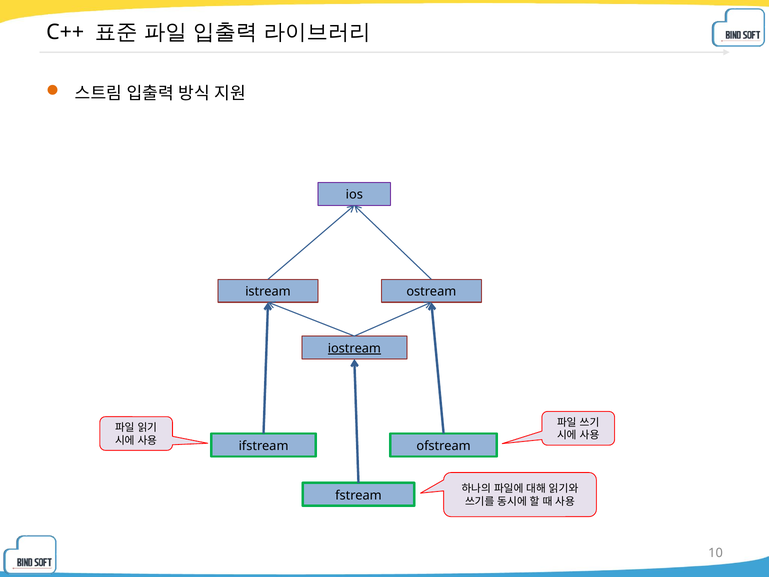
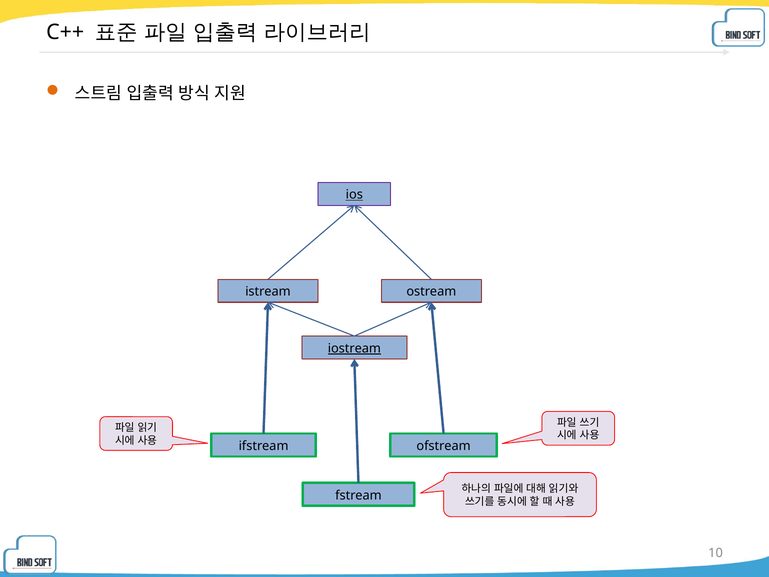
ios underline: none -> present (354, 195)
